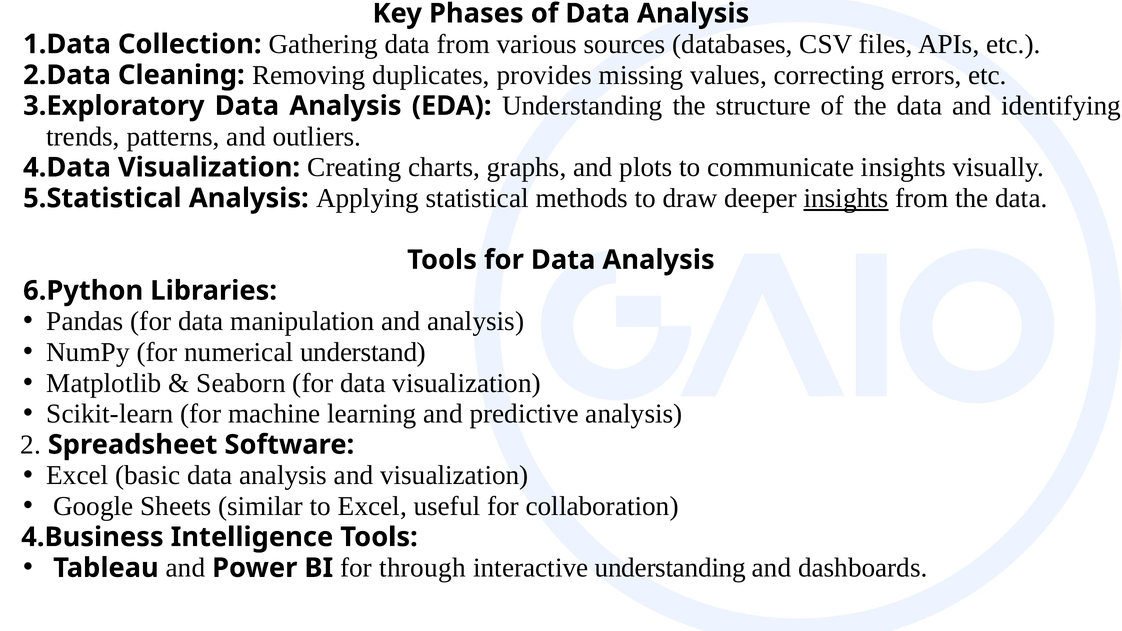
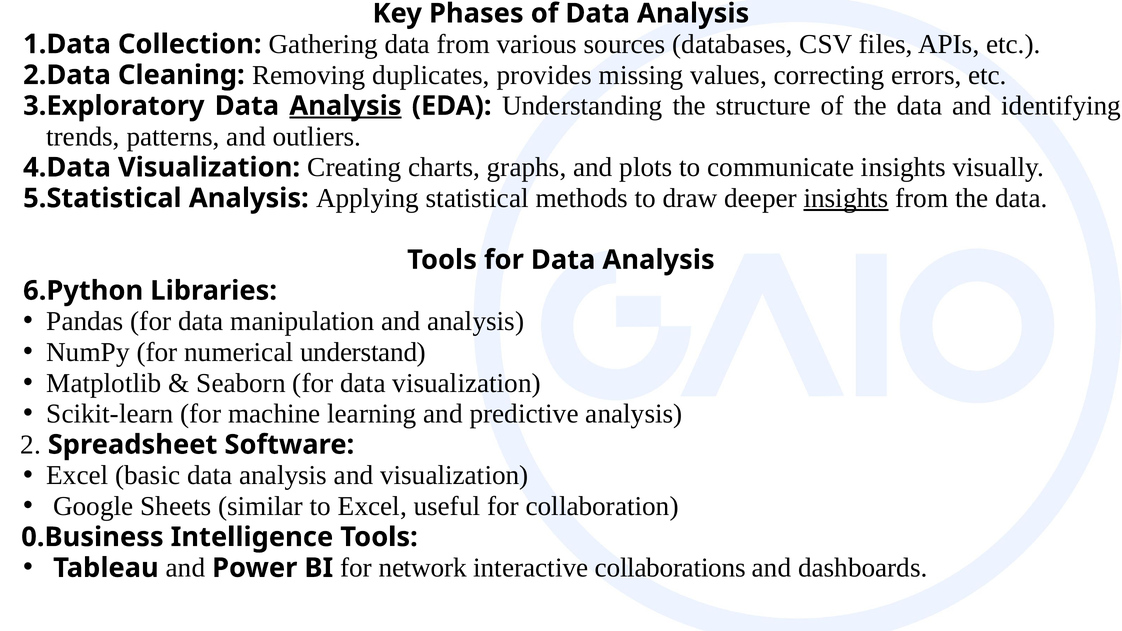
Analysis underline: none -> present (345, 106)
4.Business: 4.Business -> 0.Business (92, 537)
through: through -> network (423, 568)
interactive understanding: understanding -> collaborations (670, 568)
